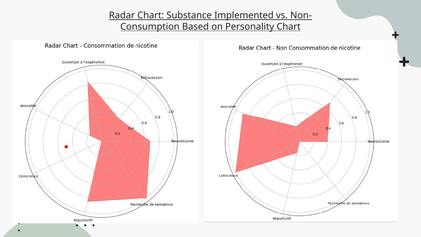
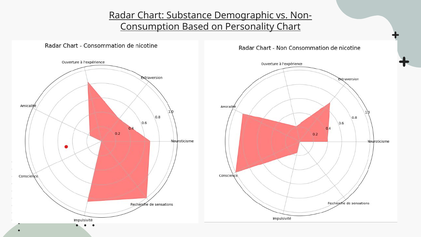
Implemented: Implemented -> Demographic (244, 15)
